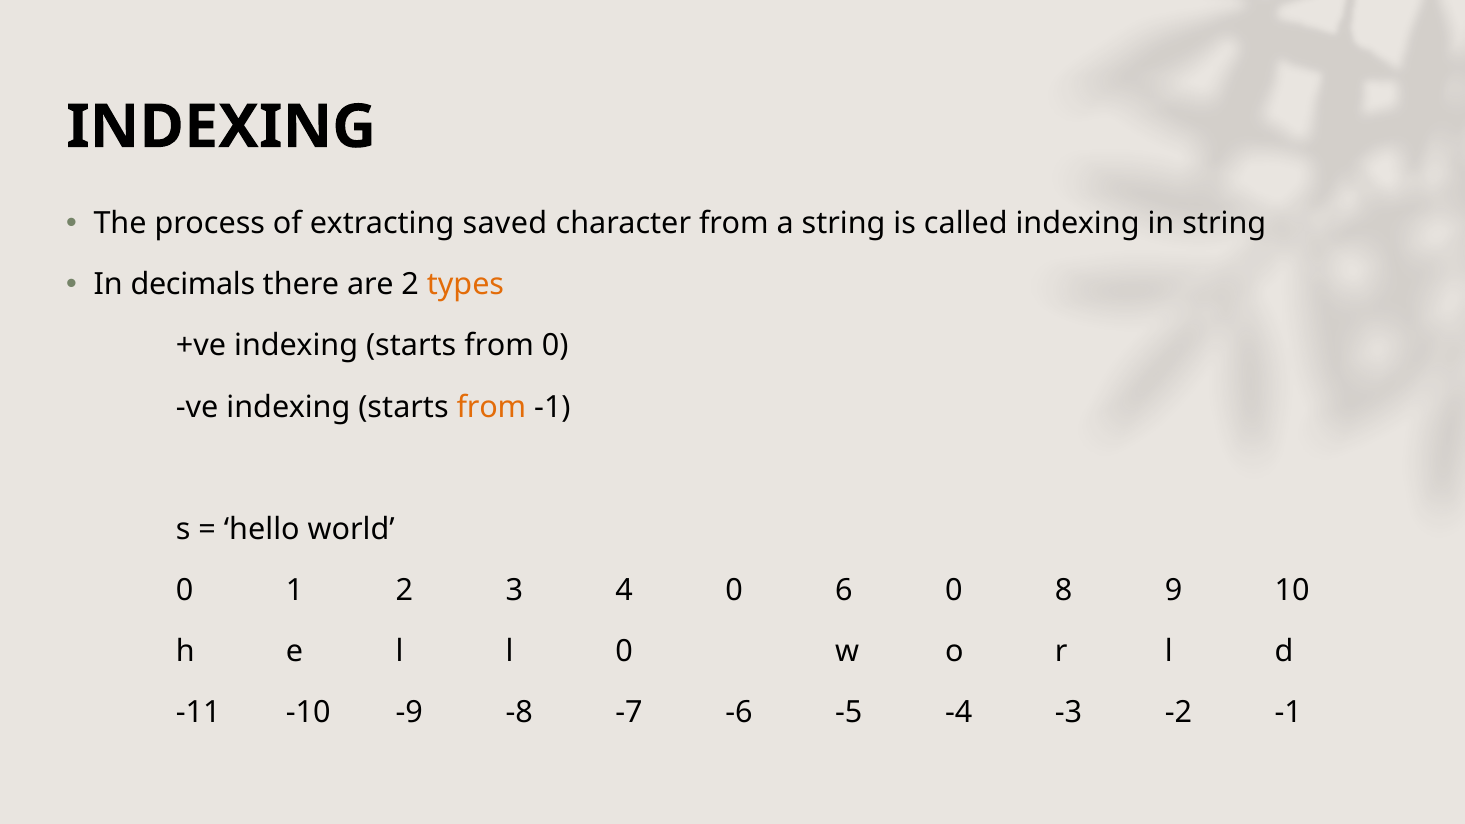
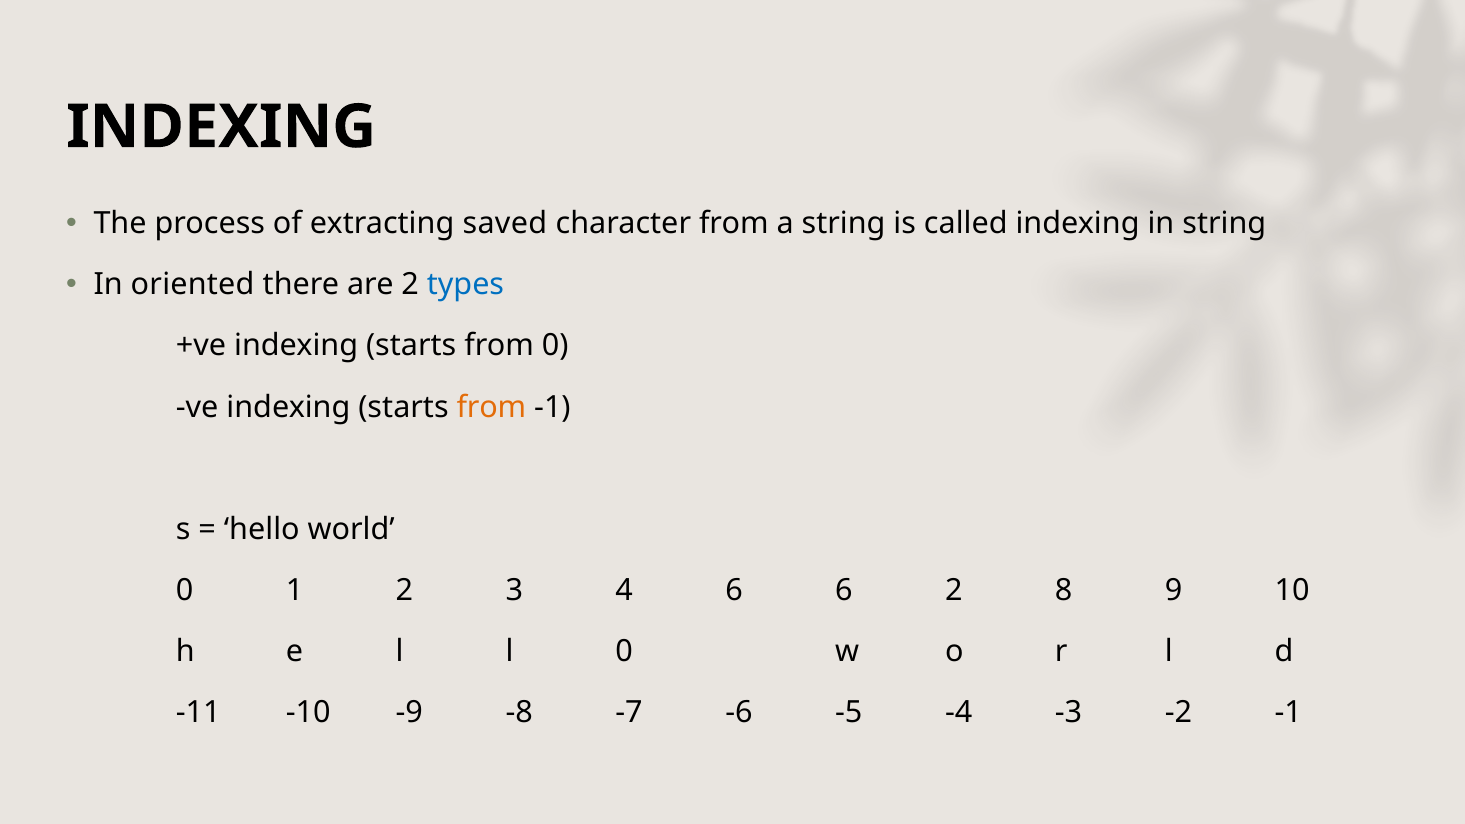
decimals: decimals -> oriented (193, 285)
types colour: orange -> blue (466, 285)
4 0: 0 -> 6 (734, 591)
6 0: 0 -> 2 (954, 591)
